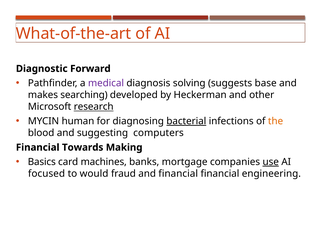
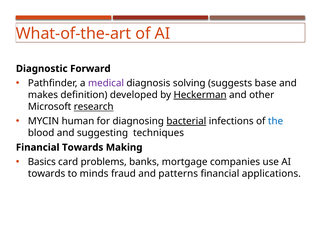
searching: searching -> definition (84, 95)
Heckerman underline: none -> present (200, 95)
the colour: orange -> blue (276, 121)
computers: computers -> techniques (159, 133)
machines: machines -> problems (104, 162)
use underline: present -> none (271, 162)
focused: focused -> towards (47, 173)
would: would -> minds (94, 173)
and financial: financial -> patterns (178, 173)
engineering: engineering -> applications (271, 173)
